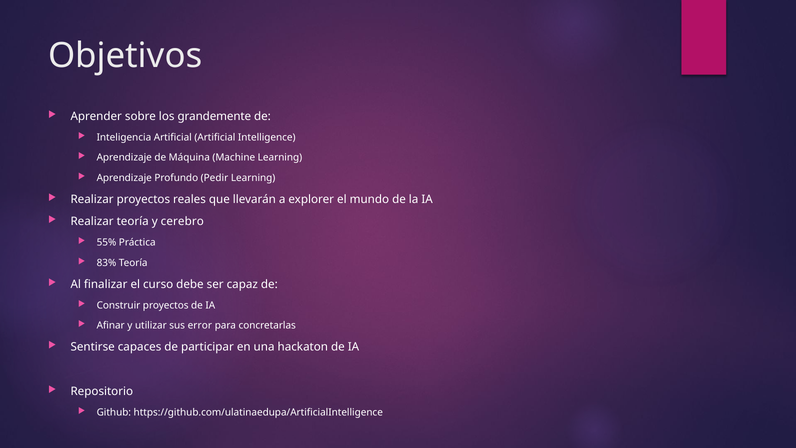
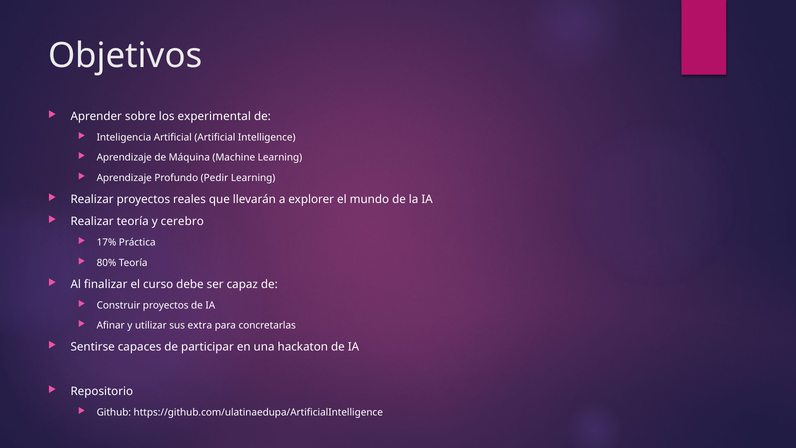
grandemente: grandemente -> experimental (214, 116)
55%: 55% -> 17% (106, 242)
83%: 83% -> 80% (106, 263)
error: error -> extra (200, 325)
